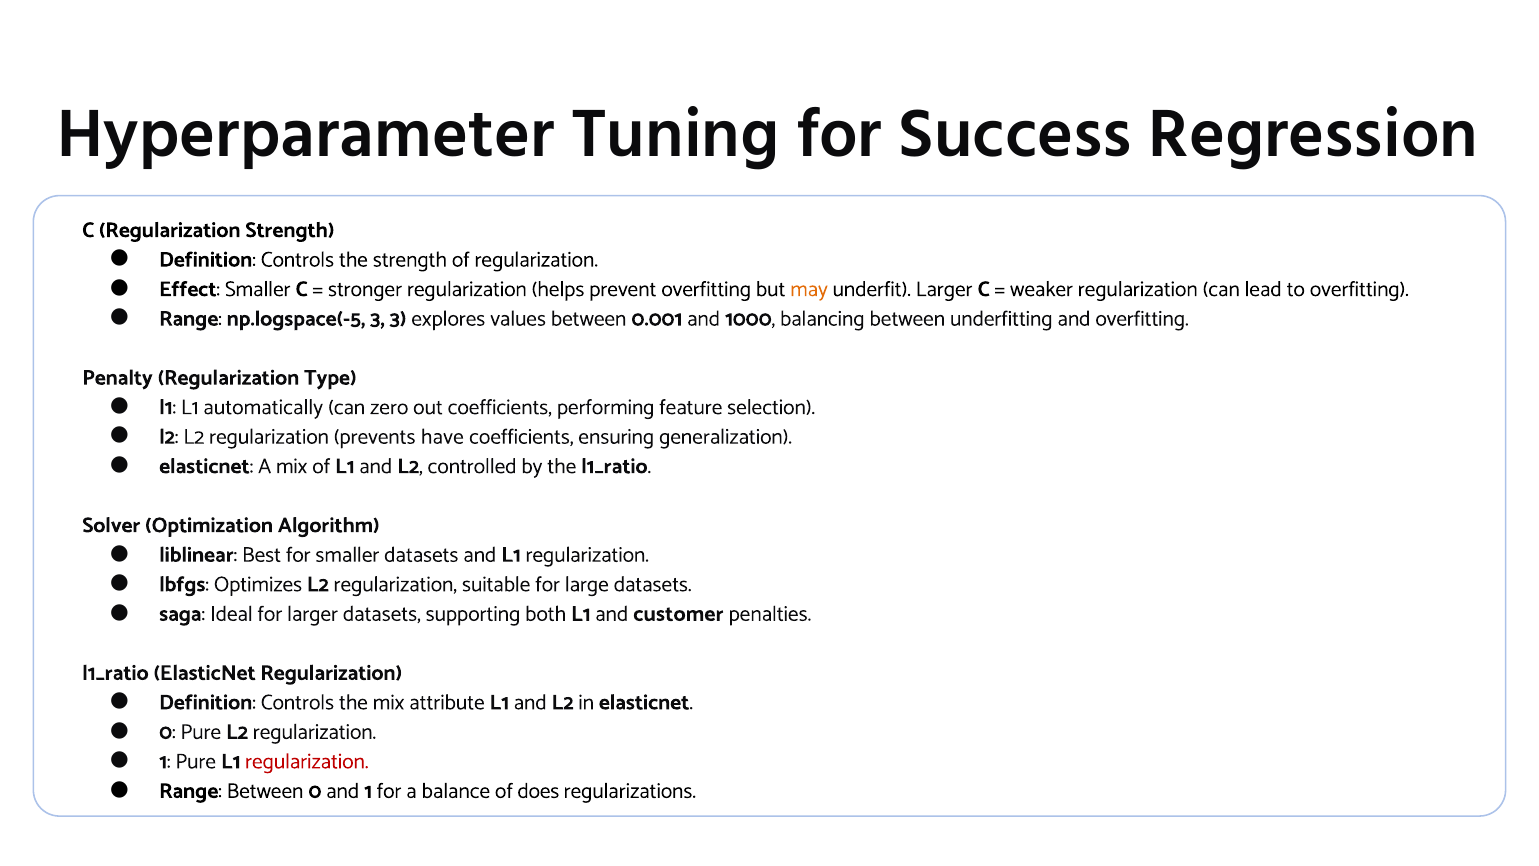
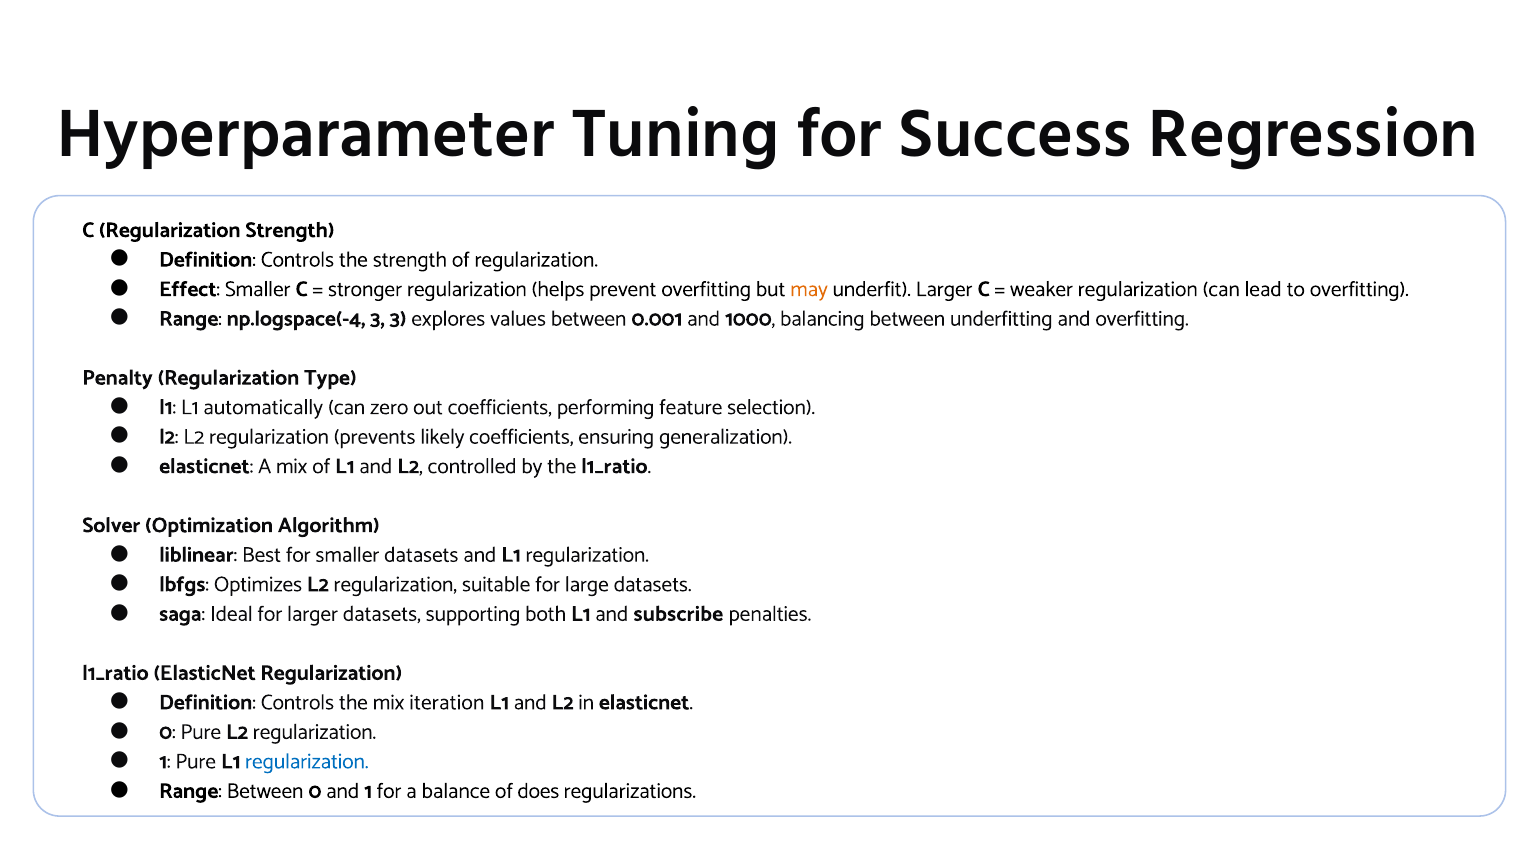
np.logspace(-5: np.logspace(-5 -> np.logspace(-4 (296, 318)
have: have -> likely (442, 436)
customer: customer -> subscribe (678, 614)
attribute: attribute -> iteration (447, 702)
regularization colour: red -> blue (307, 761)
